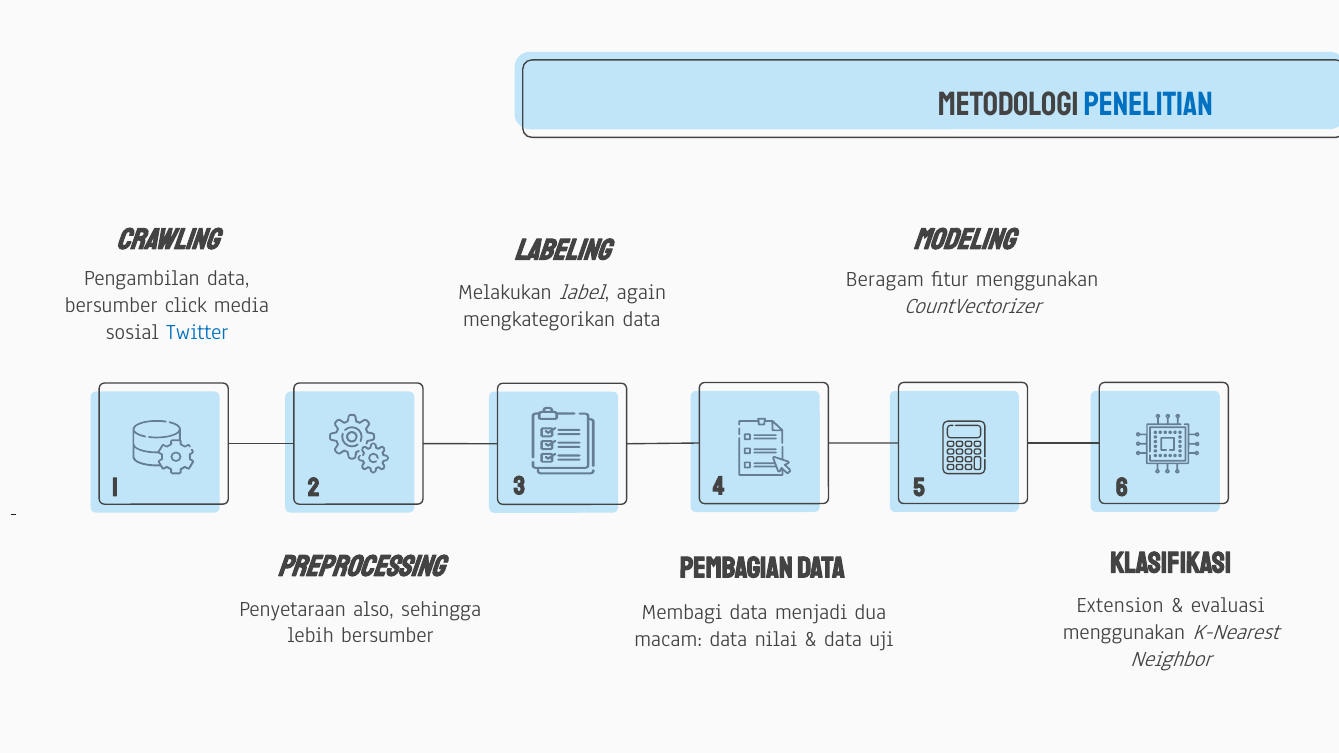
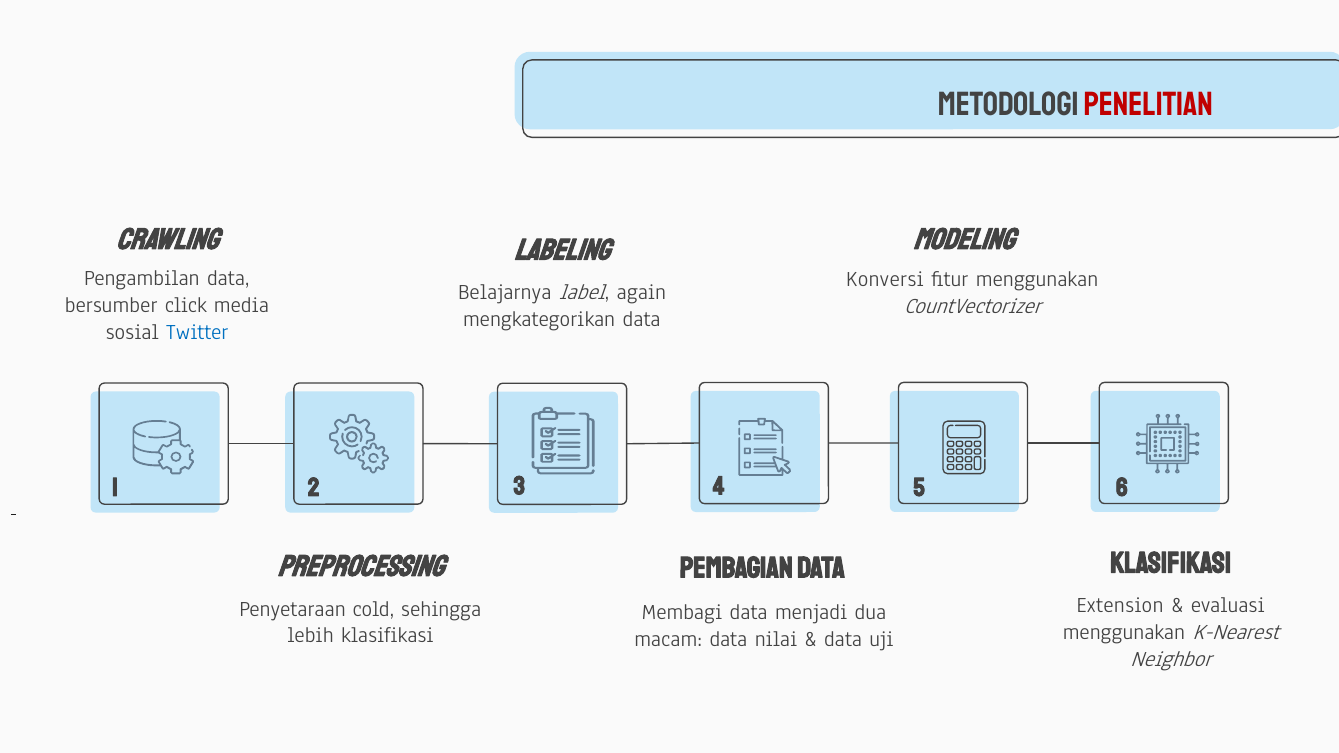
Penelitian colour: blue -> red (1148, 105)
Beragam: Beragam -> Konversi (885, 280)
Melakukan: Melakukan -> Belajarnya (505, 293)
also: also -> cold (373, 609)
lebih bersumber: bersumber -> klasifikasi (387, 636)
